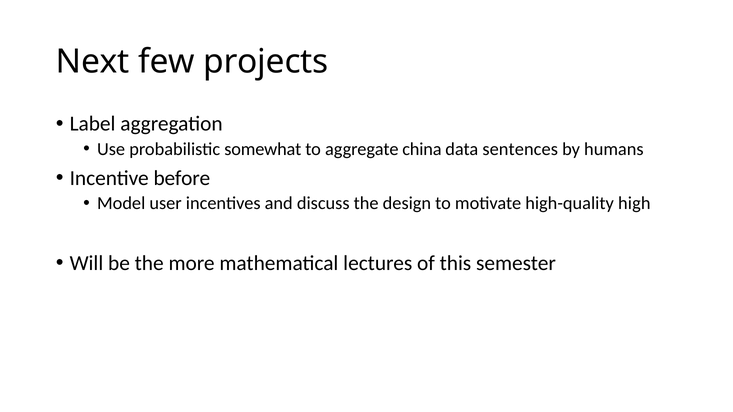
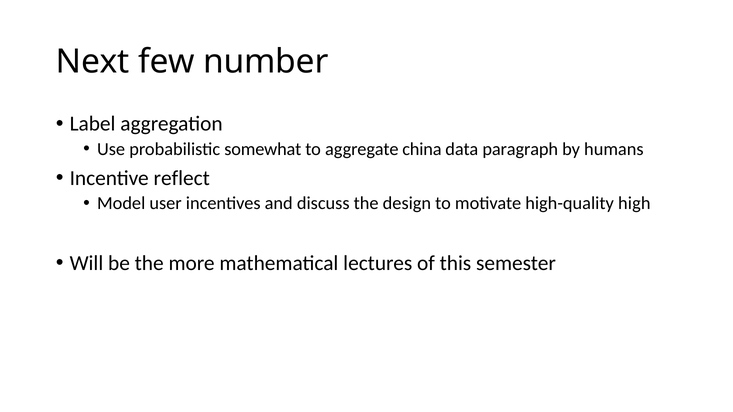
projects: projects -> number (266, 62)
sentences: sentences -> paragraph (520, 149)
before: before -> reflect (182, 178)
